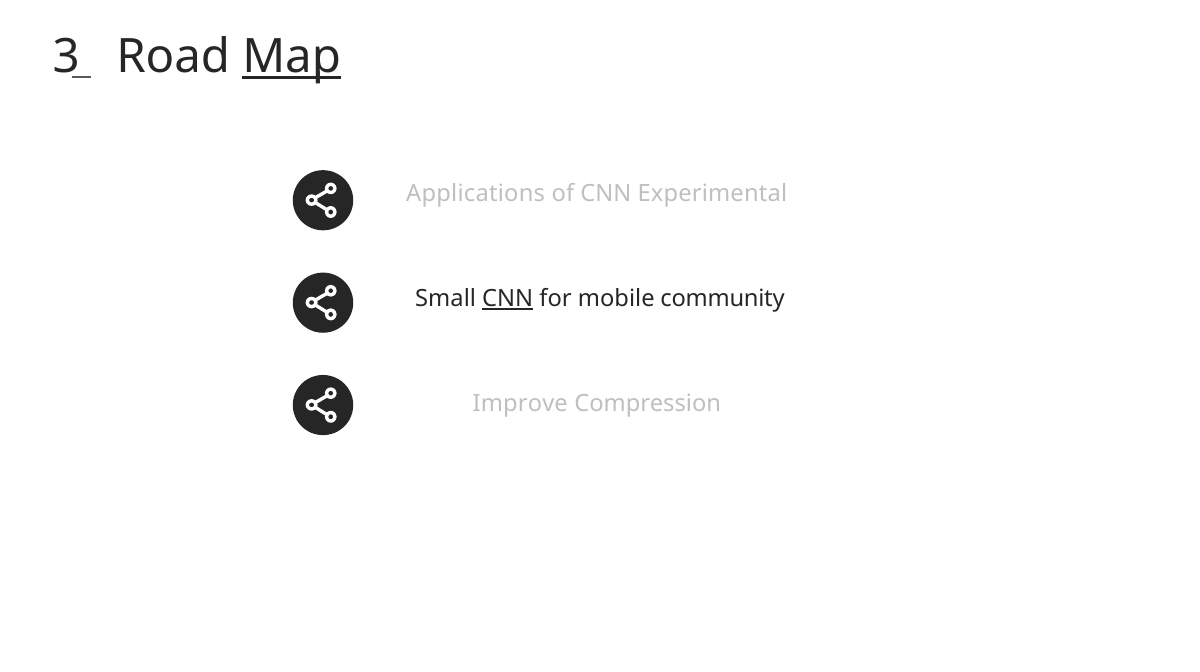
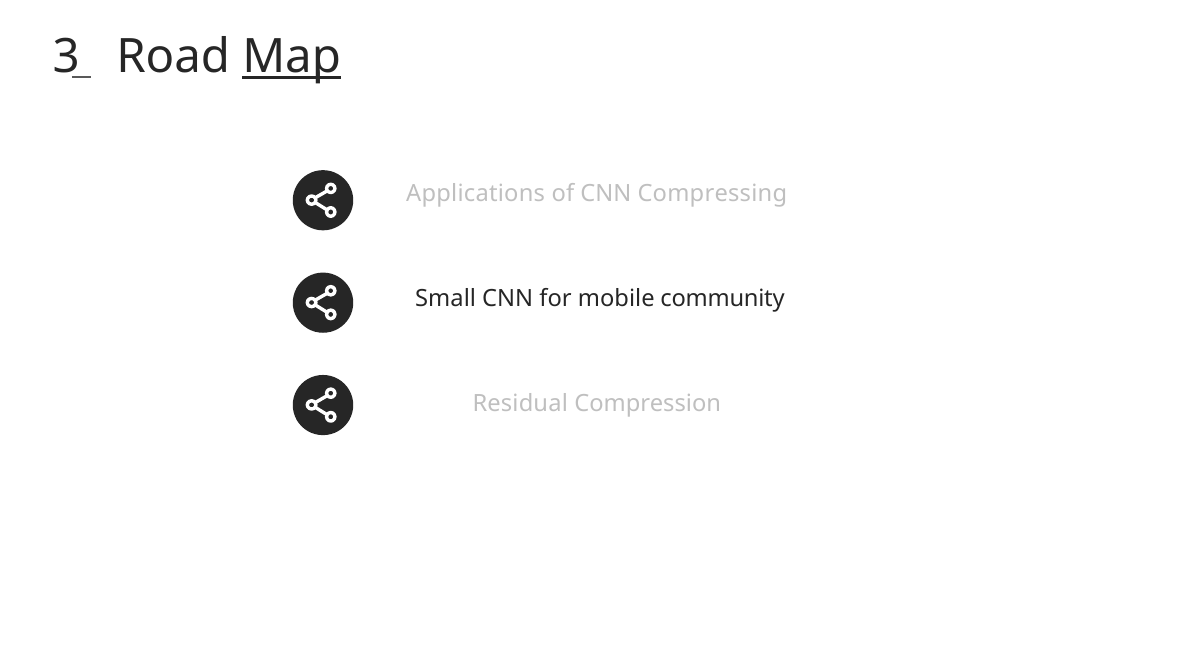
Experimental: Experimental -> Compressing (712, 194)
CNN underline: present -> none (508, 299)
Improve: Improve -> Residual (520, 404)
